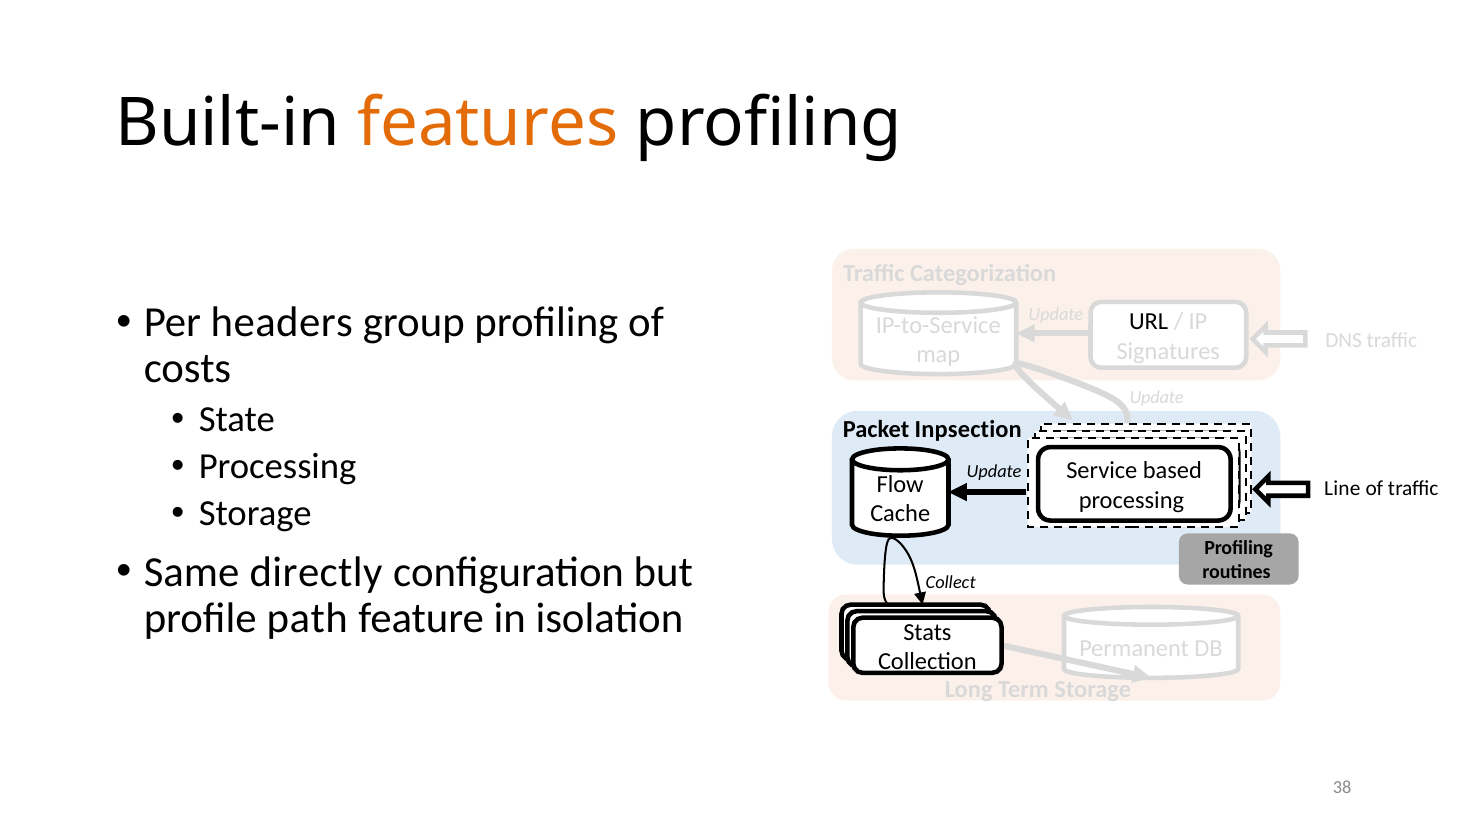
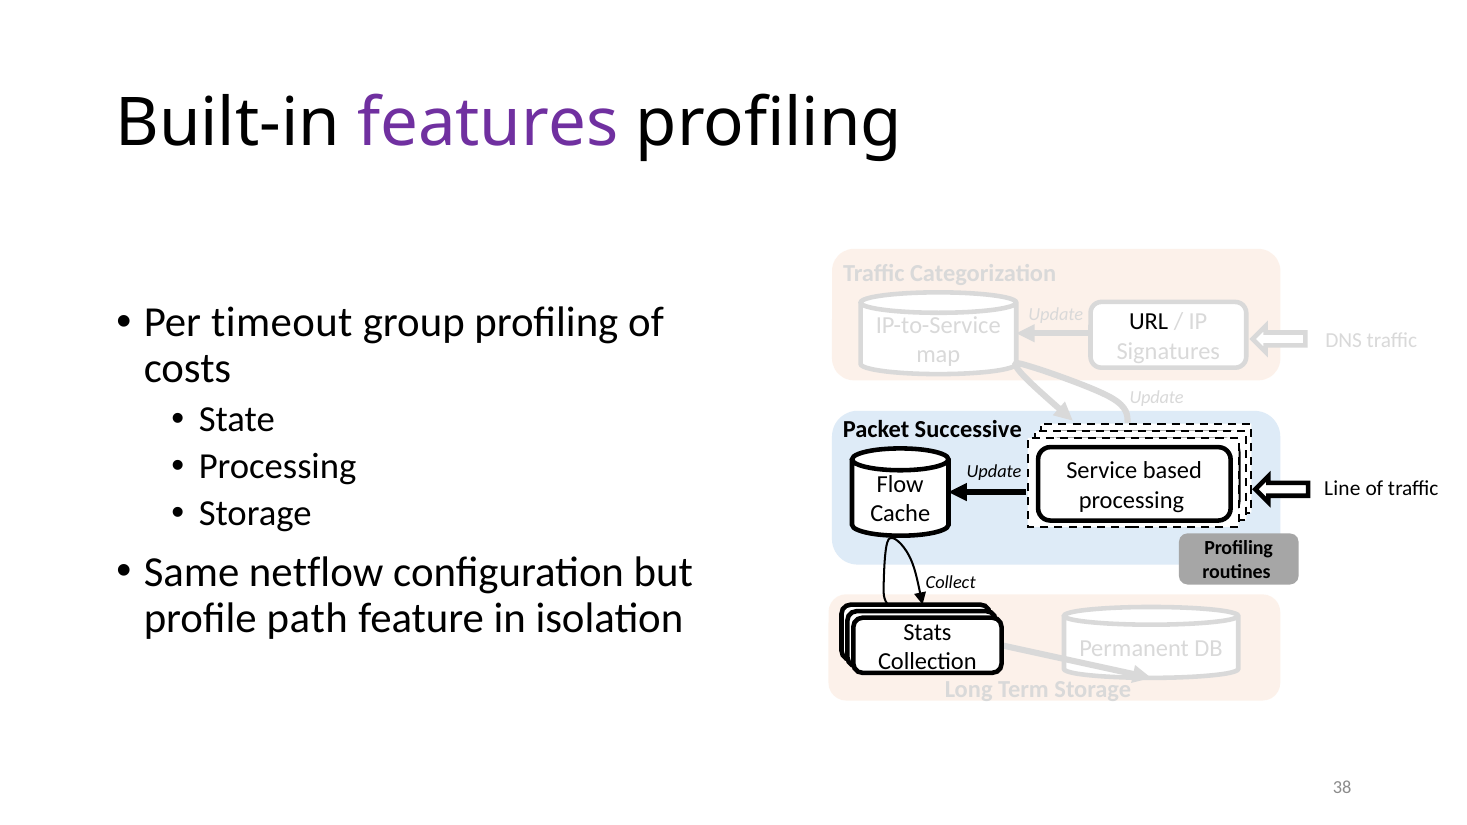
features colour: orange -> purple (488, 123)
headers: headers -> timeout (282, 323)
Inpsection: Inpsection -> Successive (968, 429)
directly: directly -> netflow (316, 572)
